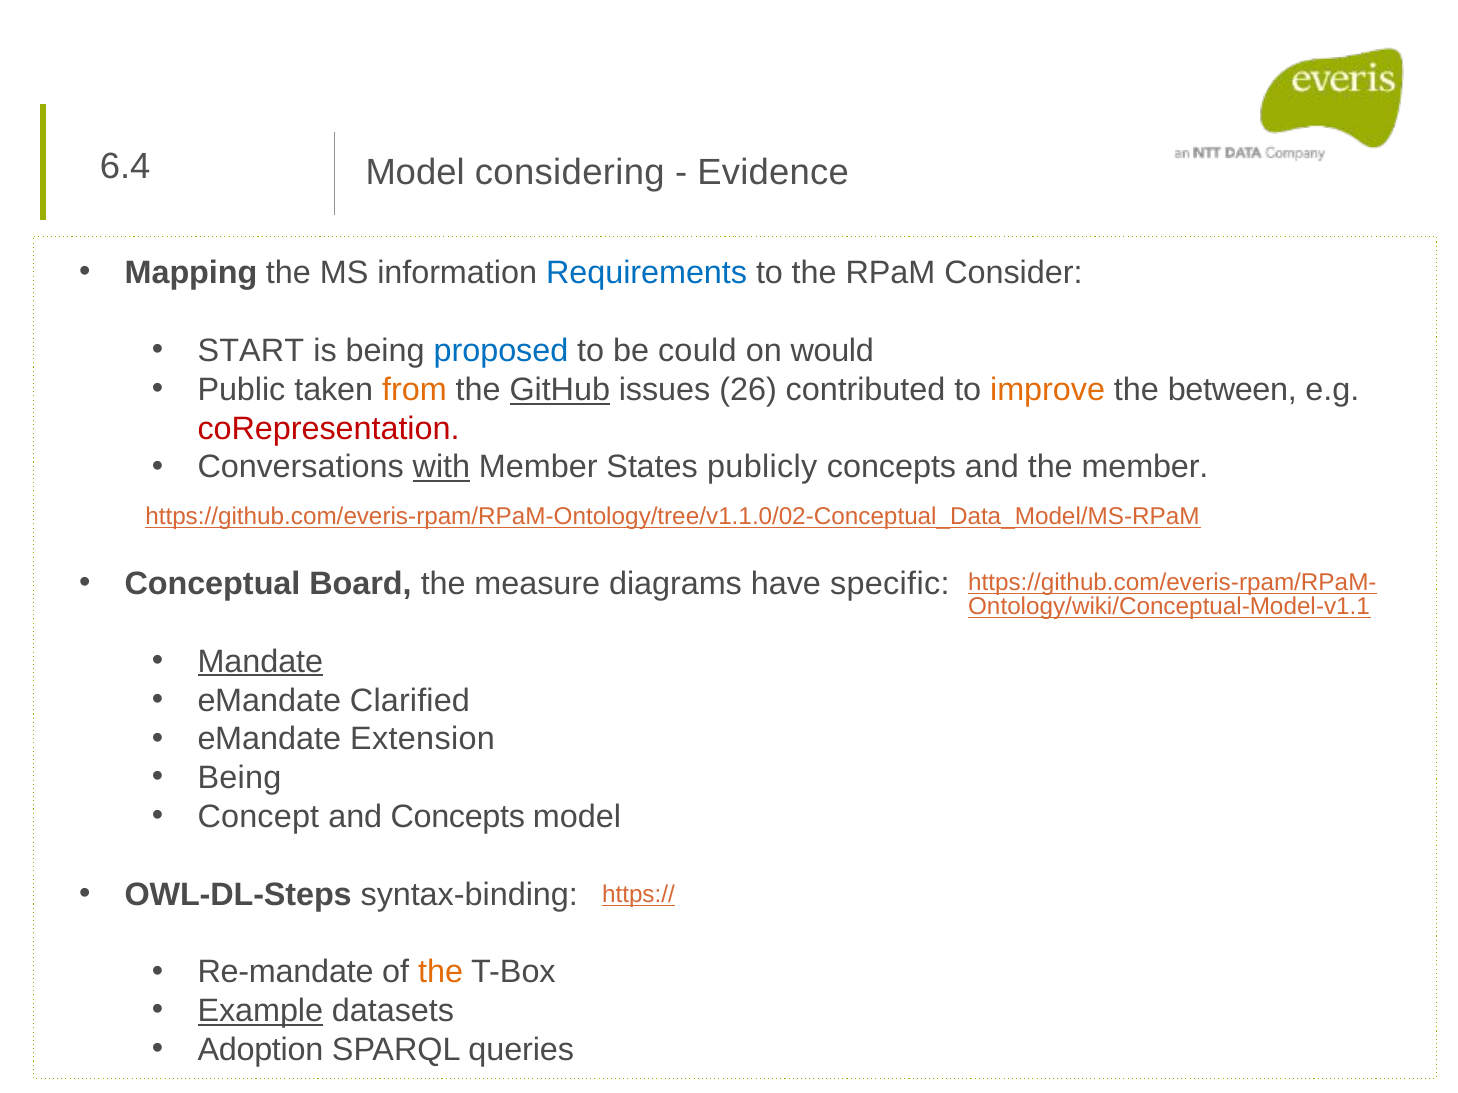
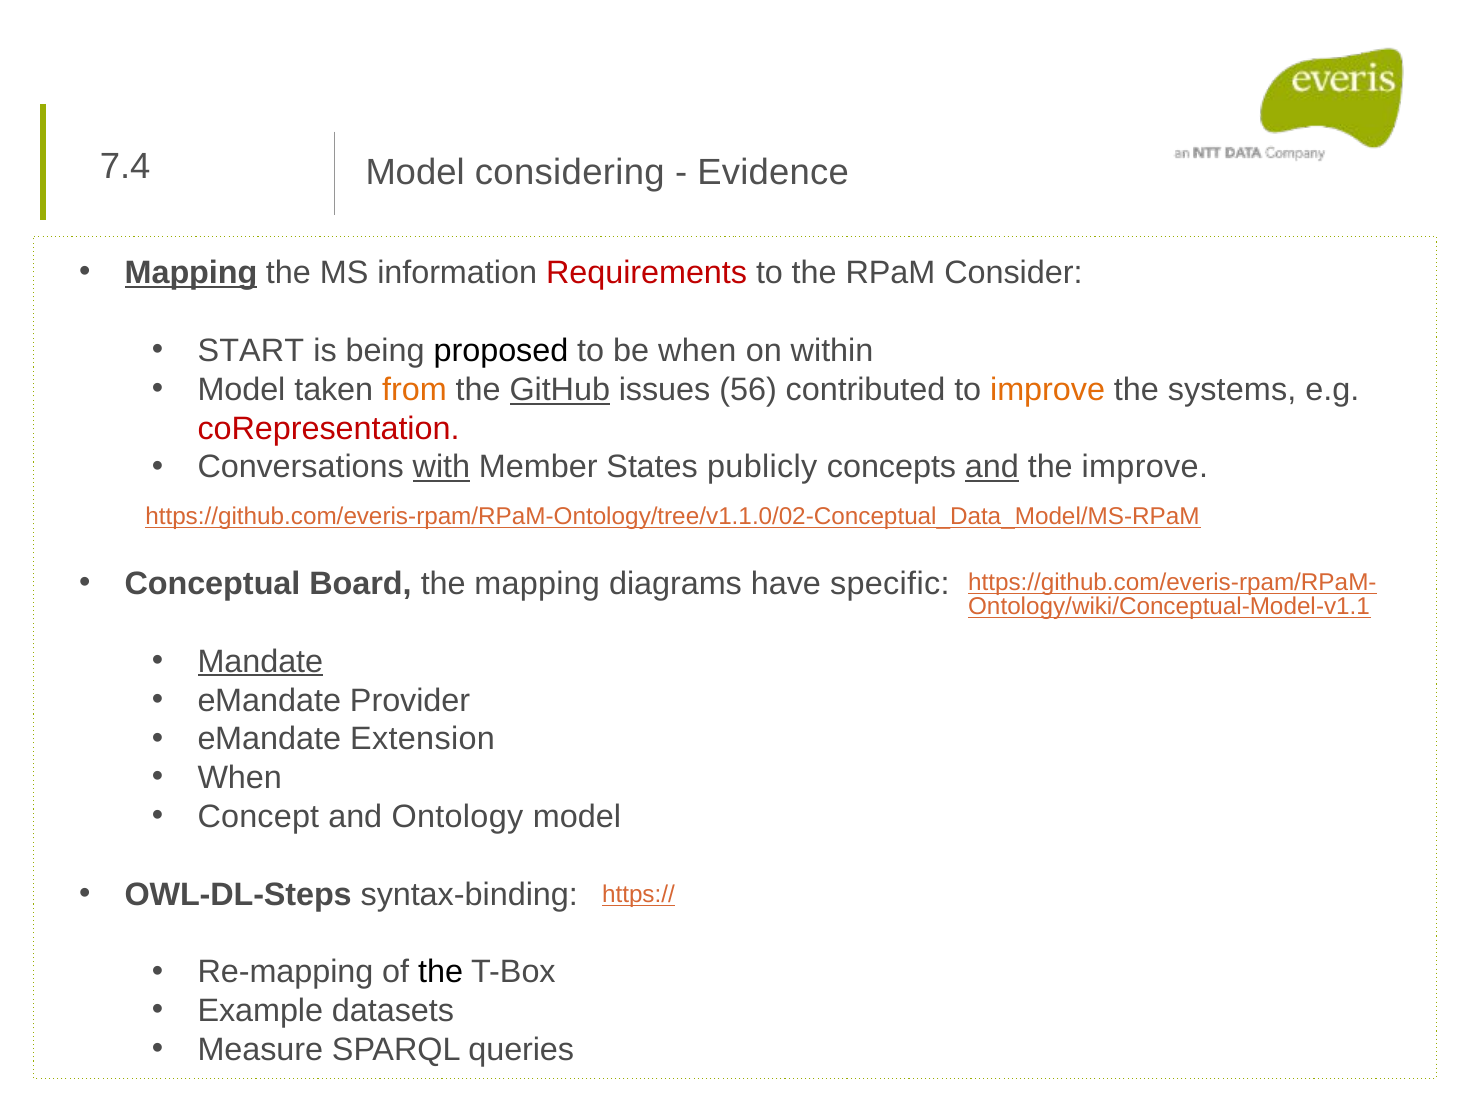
6.4: 6.4 -> 7.4 (125, 167)
Mapping underline: none -> present (191, 273)
Requirements colour: blue -> red (647, 273)
proposed colour: blue -> black (501, 351)
be could: could -> when (697, 351)
would: would -> within (832, 351)
Public: Public -> Model (241, 390)
26: 26 -> 56 (748, 390)
between: between -> systems (1232, 390)
and underline: none -> present (992, 468)
the member: member -> improve (1145, 468)
the measure: measure -> mapping (537, 584)
Clarified: Clarified -> Provider (410, 701)
Being: Being -> When (240, 778)
and Concepts: Concepts -> Ontology (457, 817)
Re-mandate: Re-mandate -> Re-mapping (285, 973)
the colour: orange -> black (441, 973)
Example underline: present -> none (260, 1012)
Adoption: Adoption -> Measure (260, 1050)
